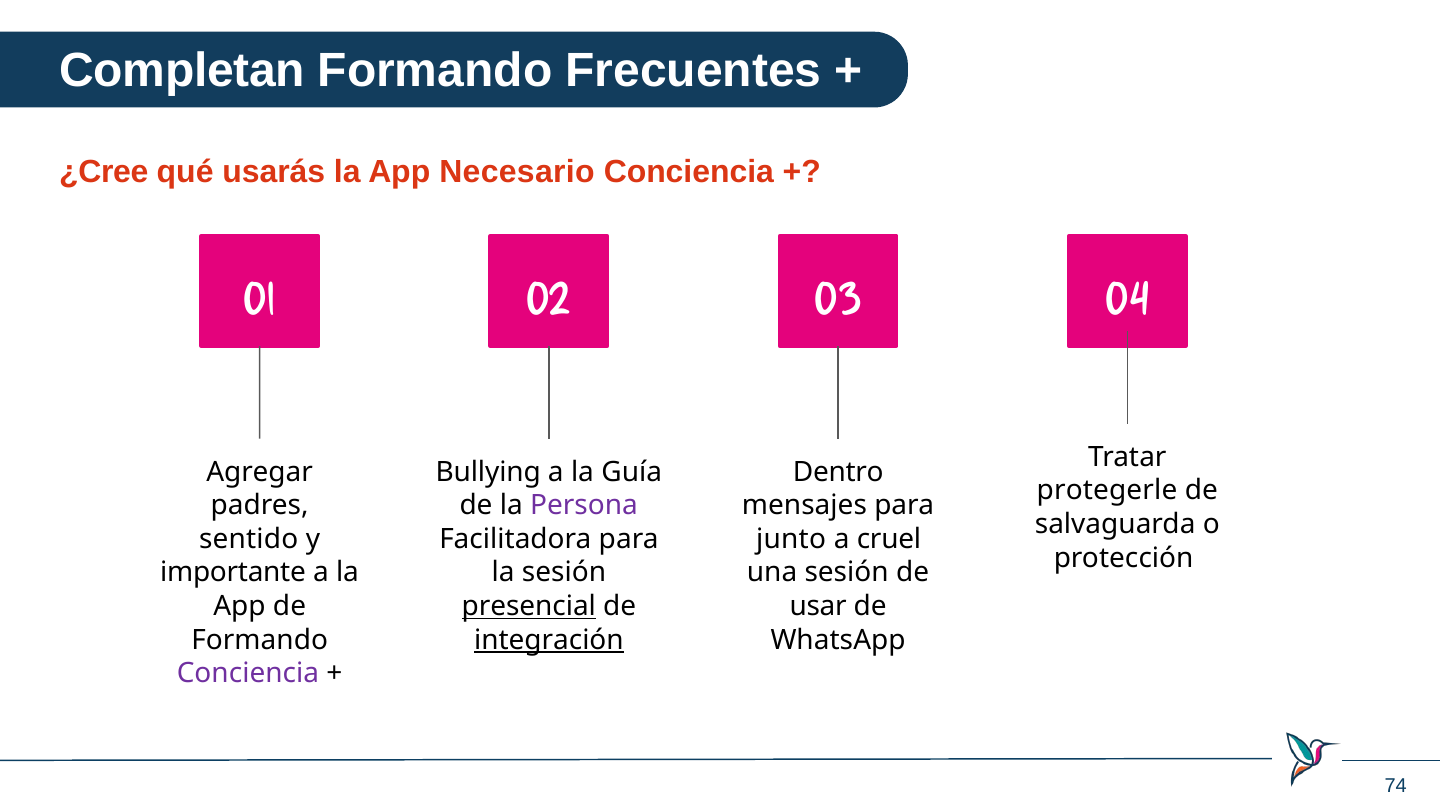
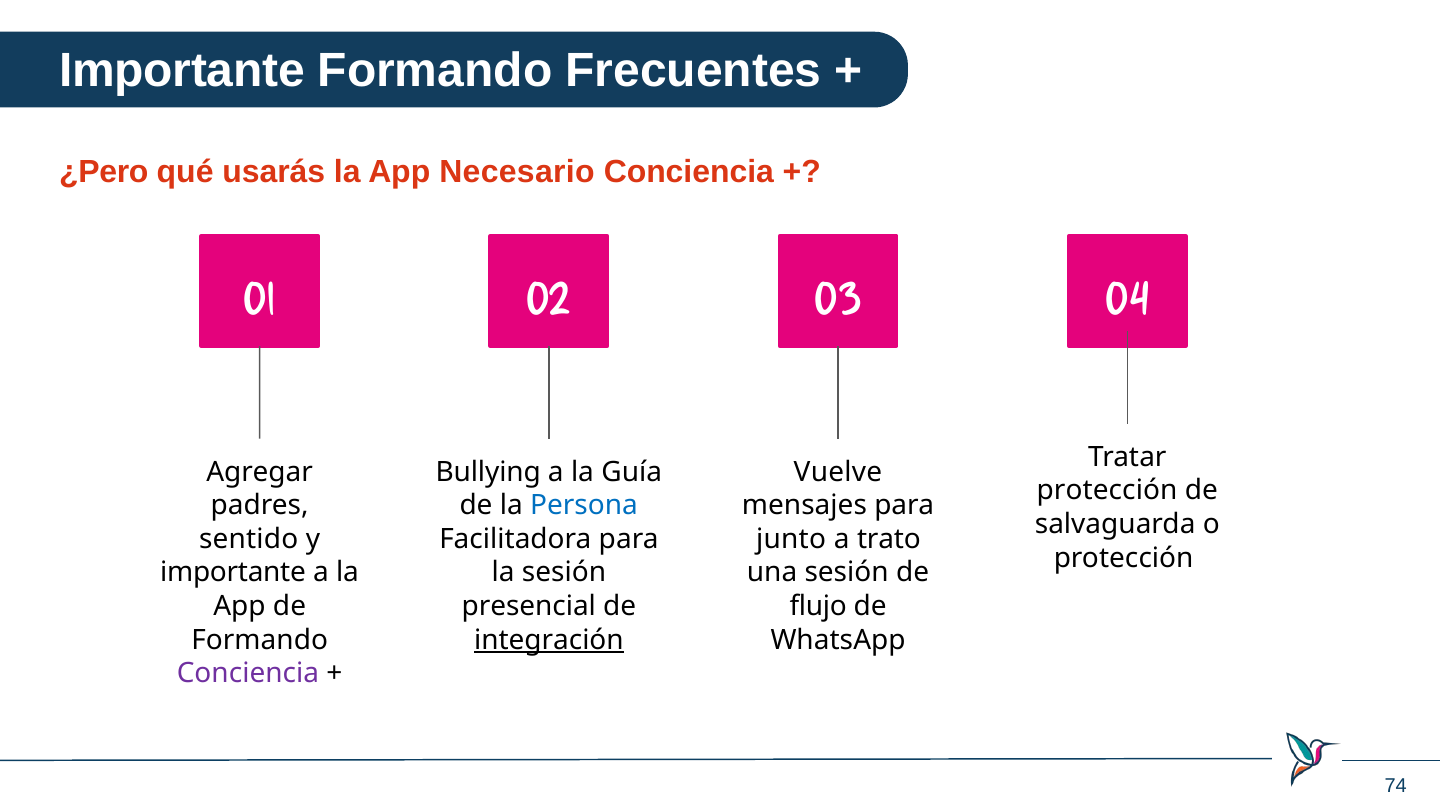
Completan: Completan -> Importante (182, 70)
¿Cree: ¿Cree -> ¿Pero (104, 172)
Dentro: Dentro -> Vuelve (838, 472)
protegerle: protegerle -> protección (1107, 491)
Persona colour: purple -> blue (584, 505)
cruel: cruel -> trato (889, 539)
presencial underline: present -> none (529, 606)
usar: usar -> flujo (818, 606)
